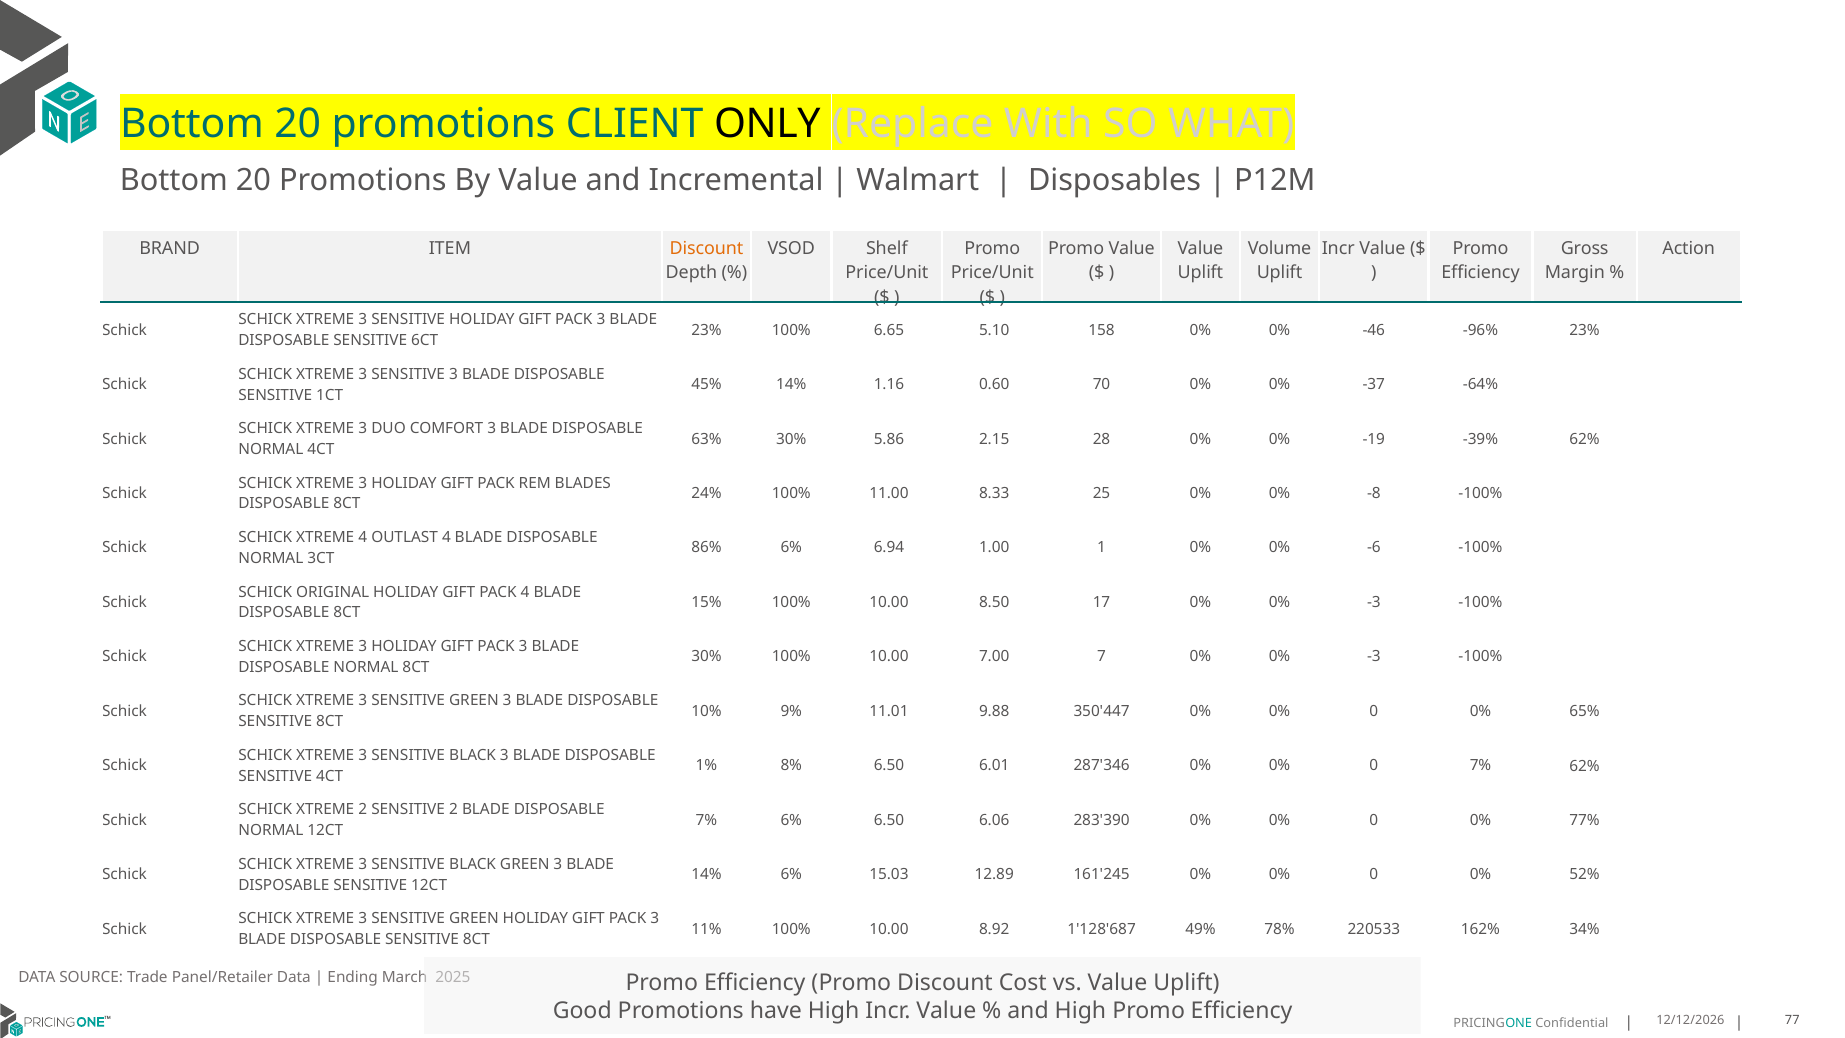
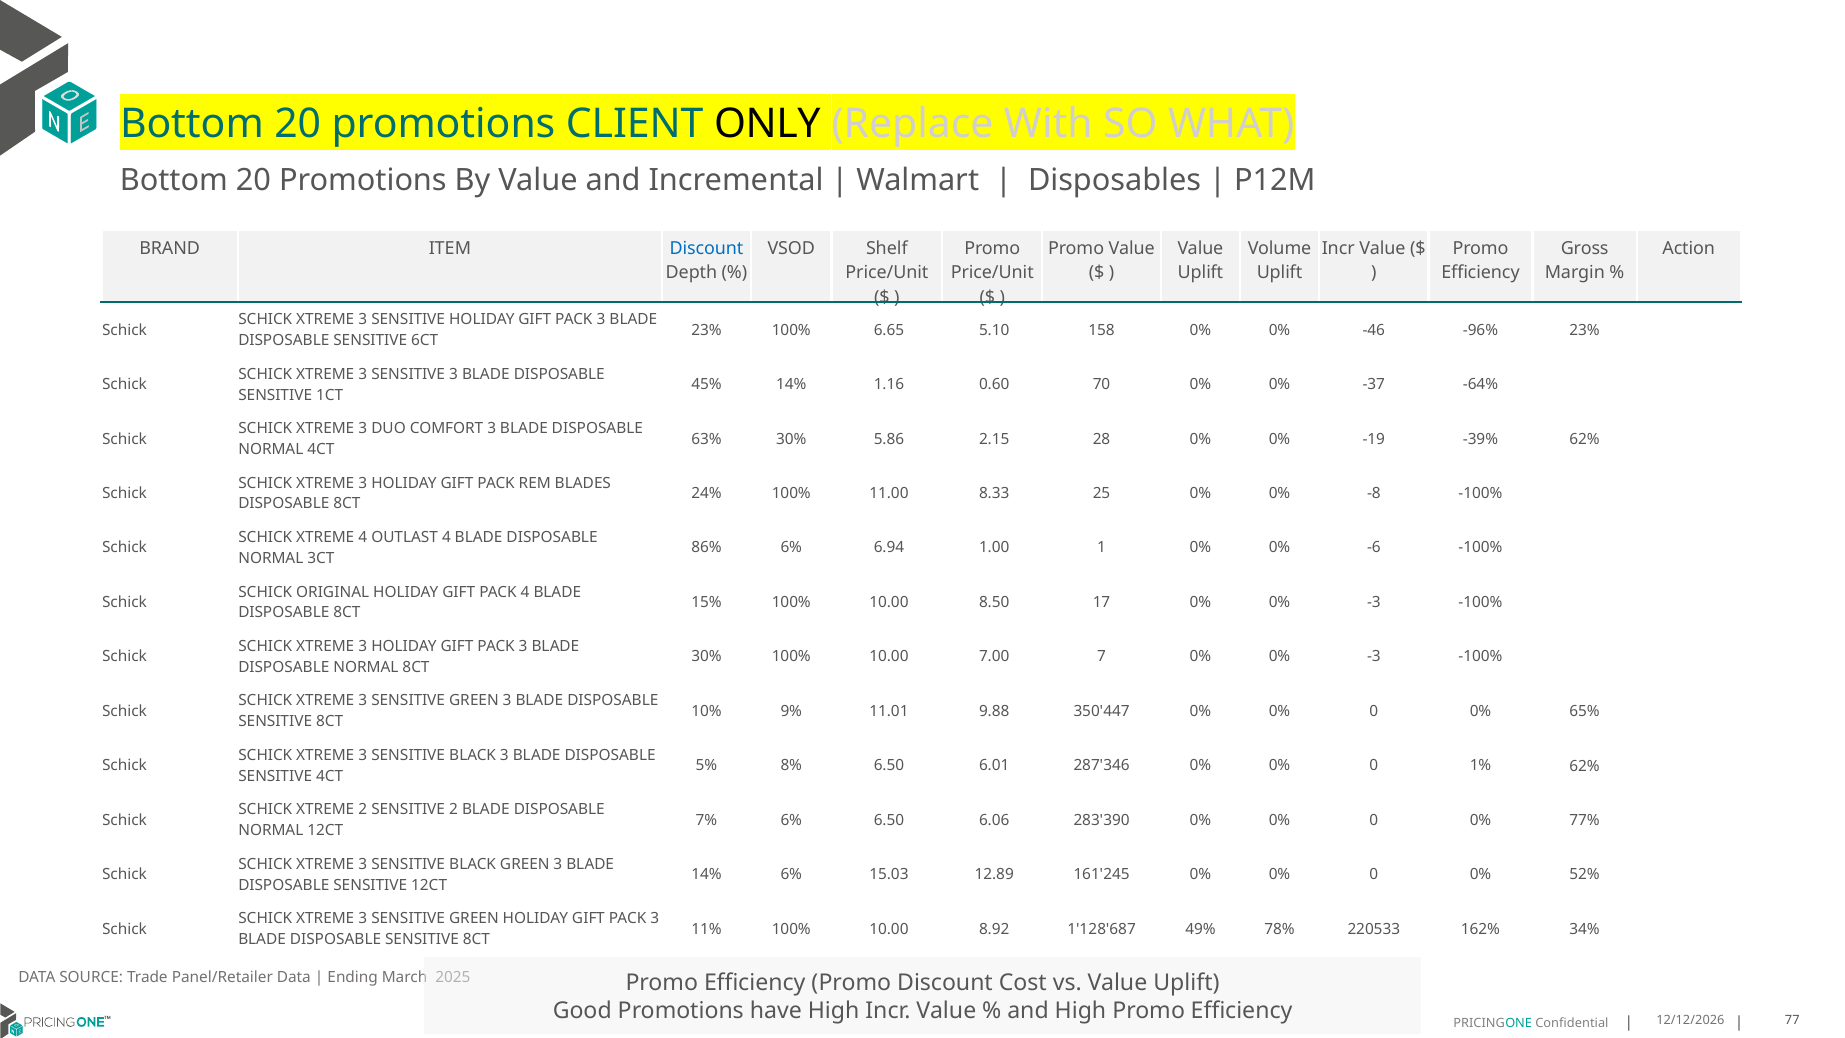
Discount colour: orange -> blue (707, 249)
1%: 1% -> 5% (706, 766)
0 7%: 7% -> 1% (1481, 766)
